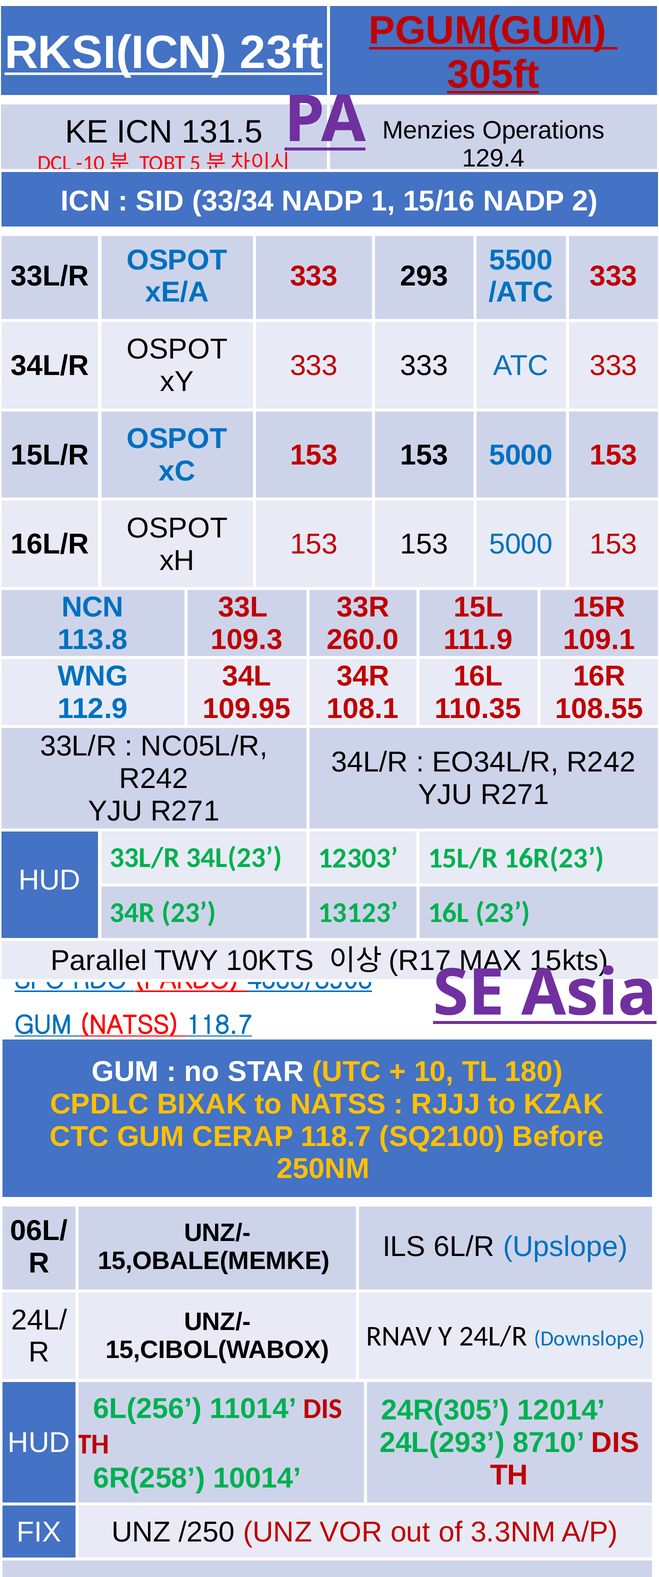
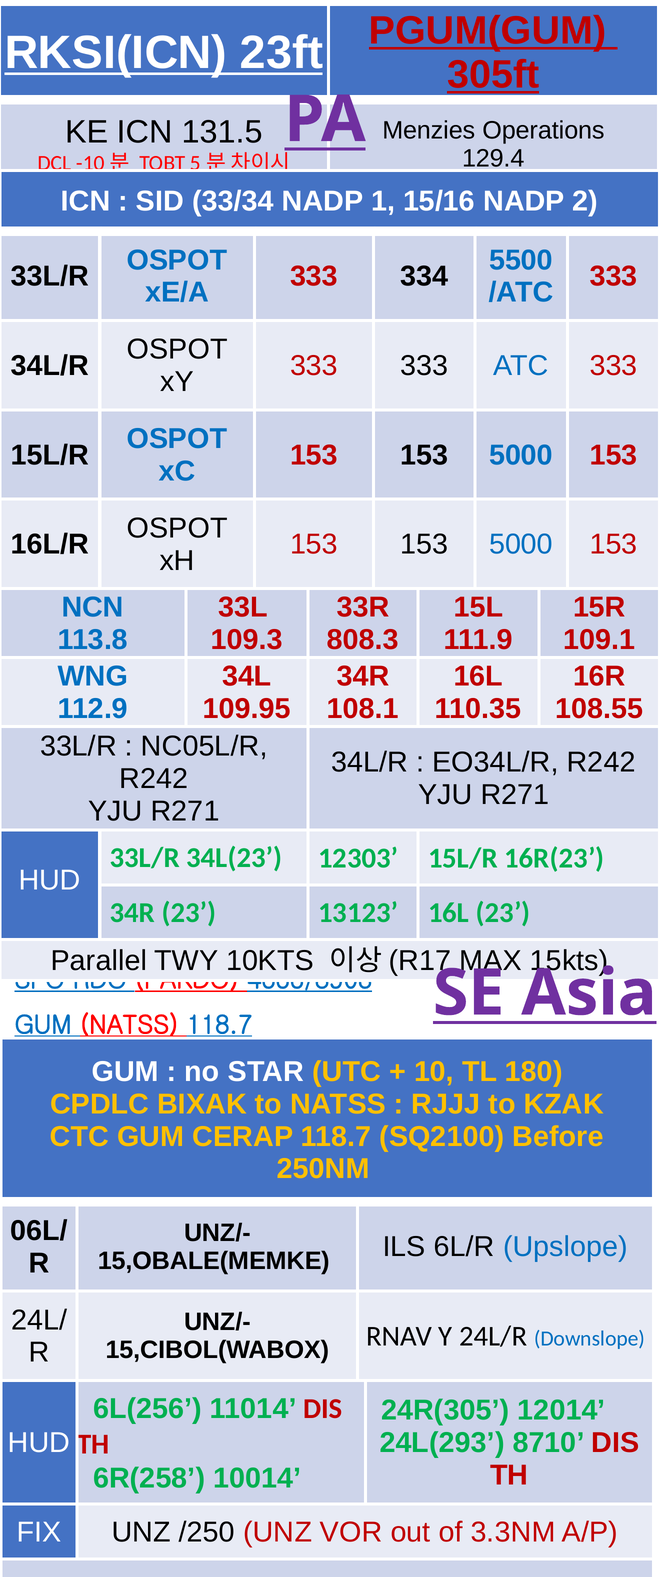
293: 293 -> 334 (424, 276)
260.0: 260.0 -> 808.3 (363, 640)
